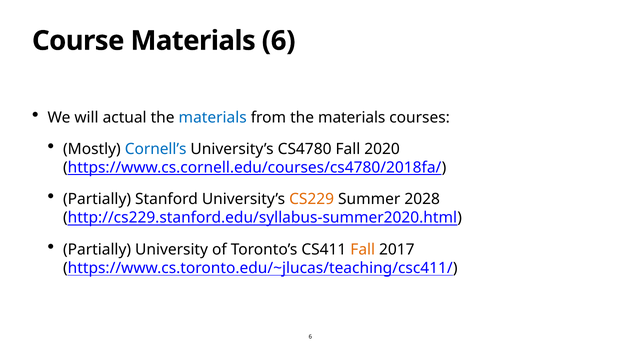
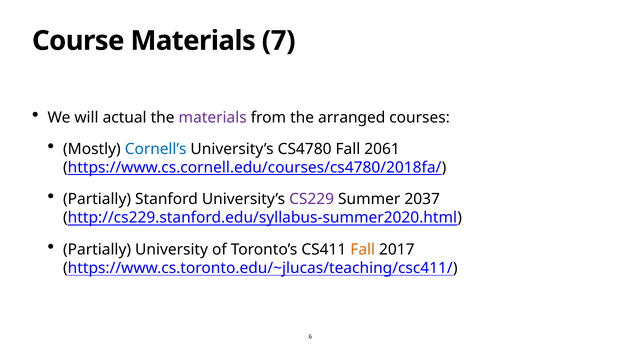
Materials 6: 6 -> 7 (279, 41)
materials colour: blue -> purple (213, 118)
from the materials: materials -> arranged (352, 118)
2020: 2020 -> 2061 (382, 149)
CS229 colour: orange -> purple (312, 199)
2028: 2028 -> 2037 (422, 199)
